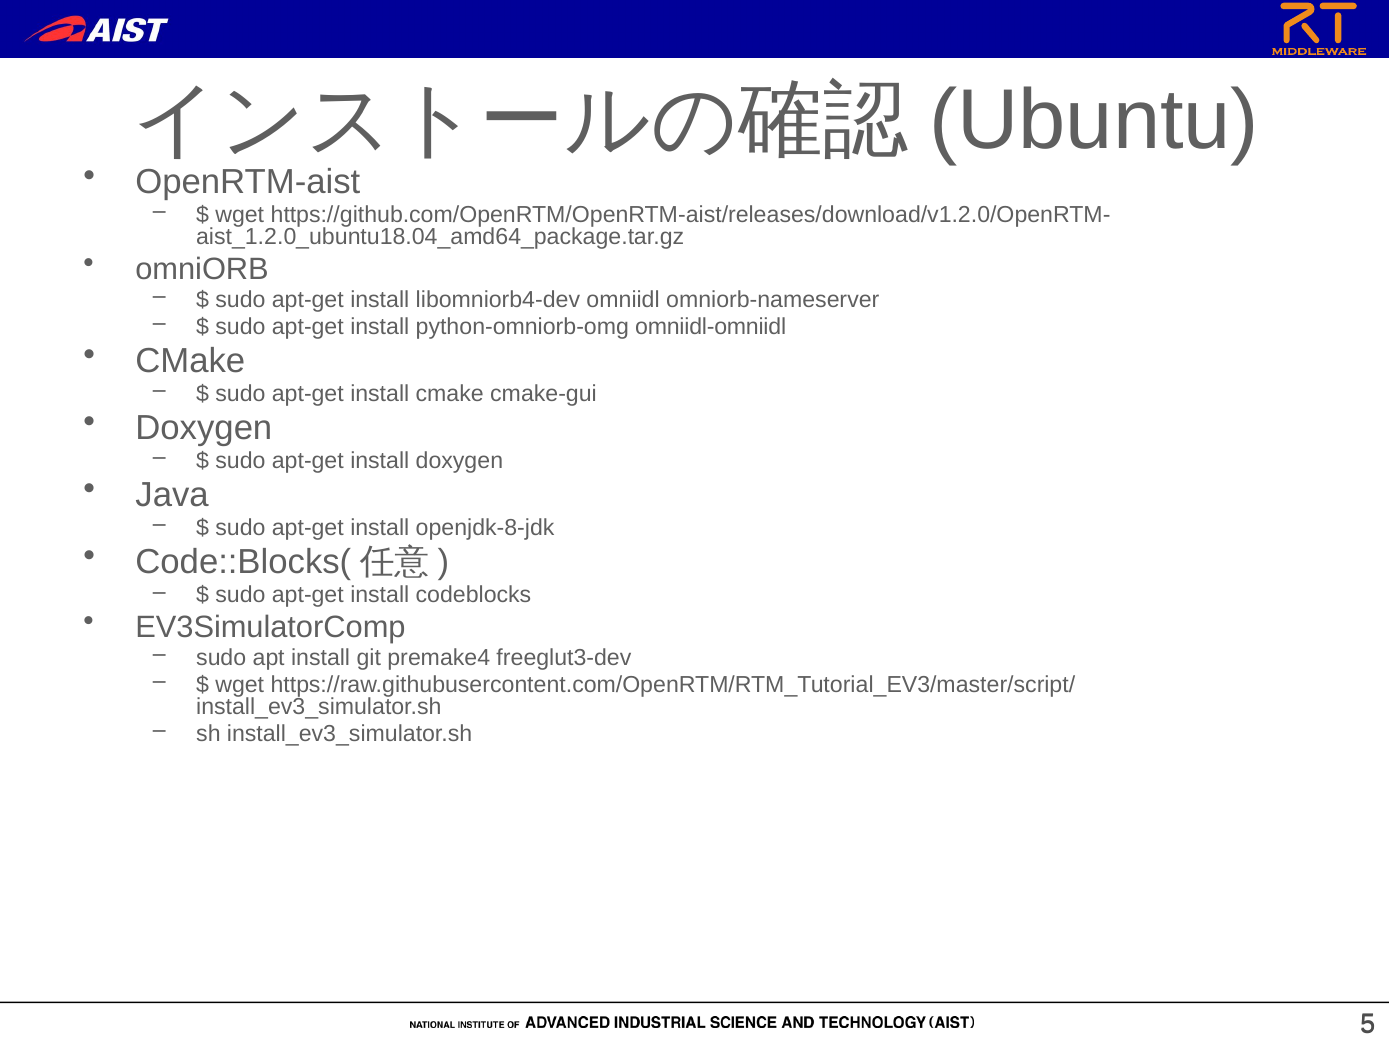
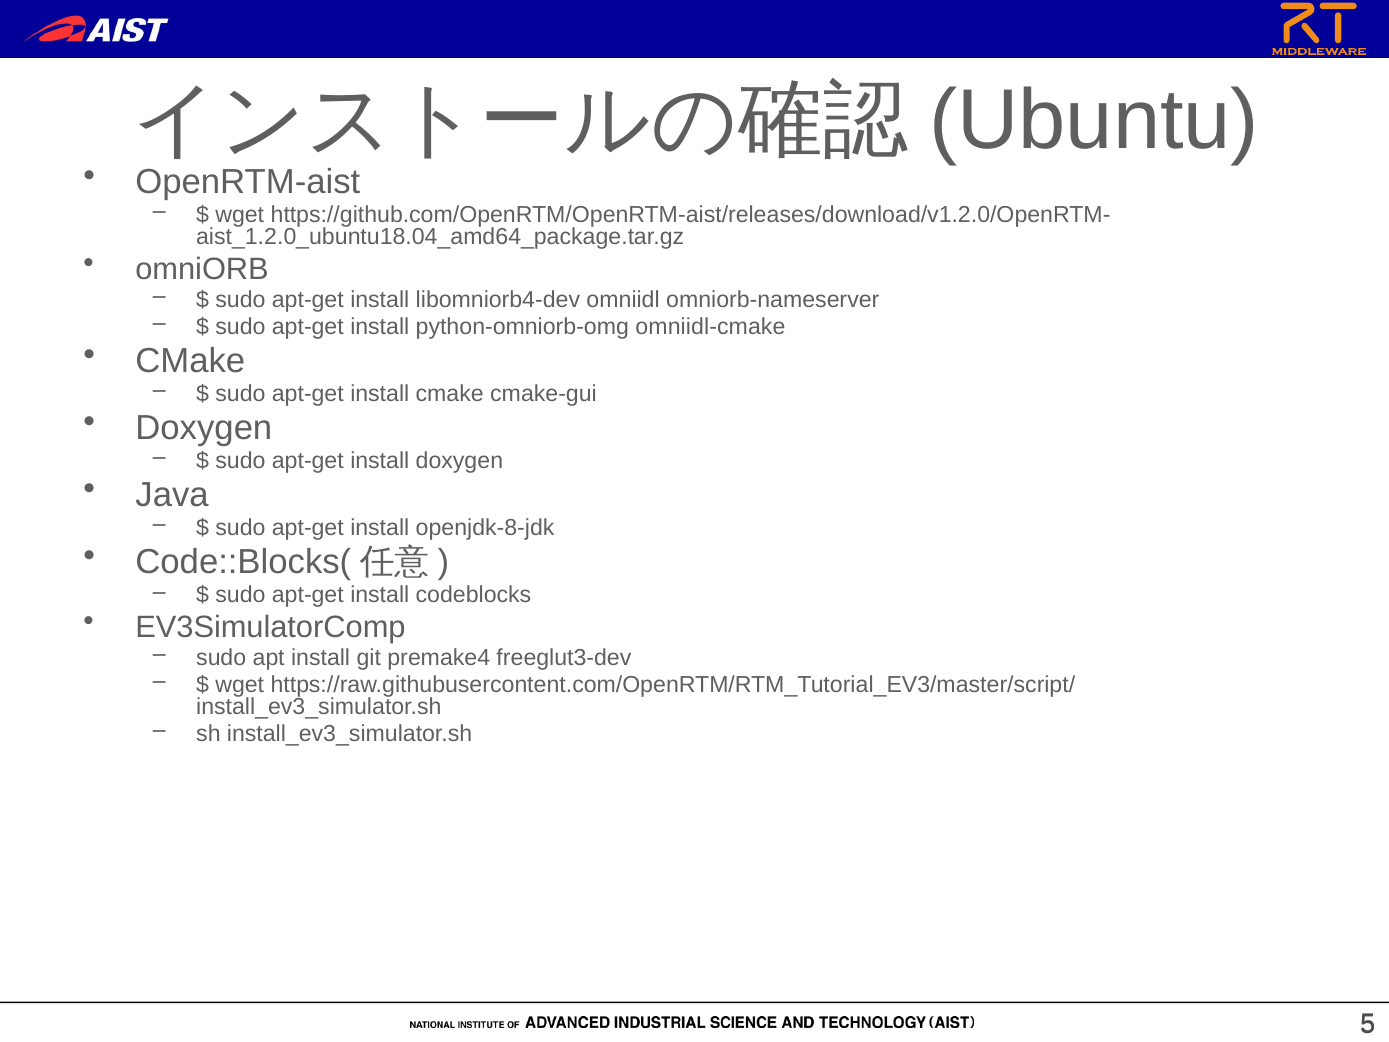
omniidl-omniidl: omniidl-omniidl -> omniidl-cmake (710, 327)
